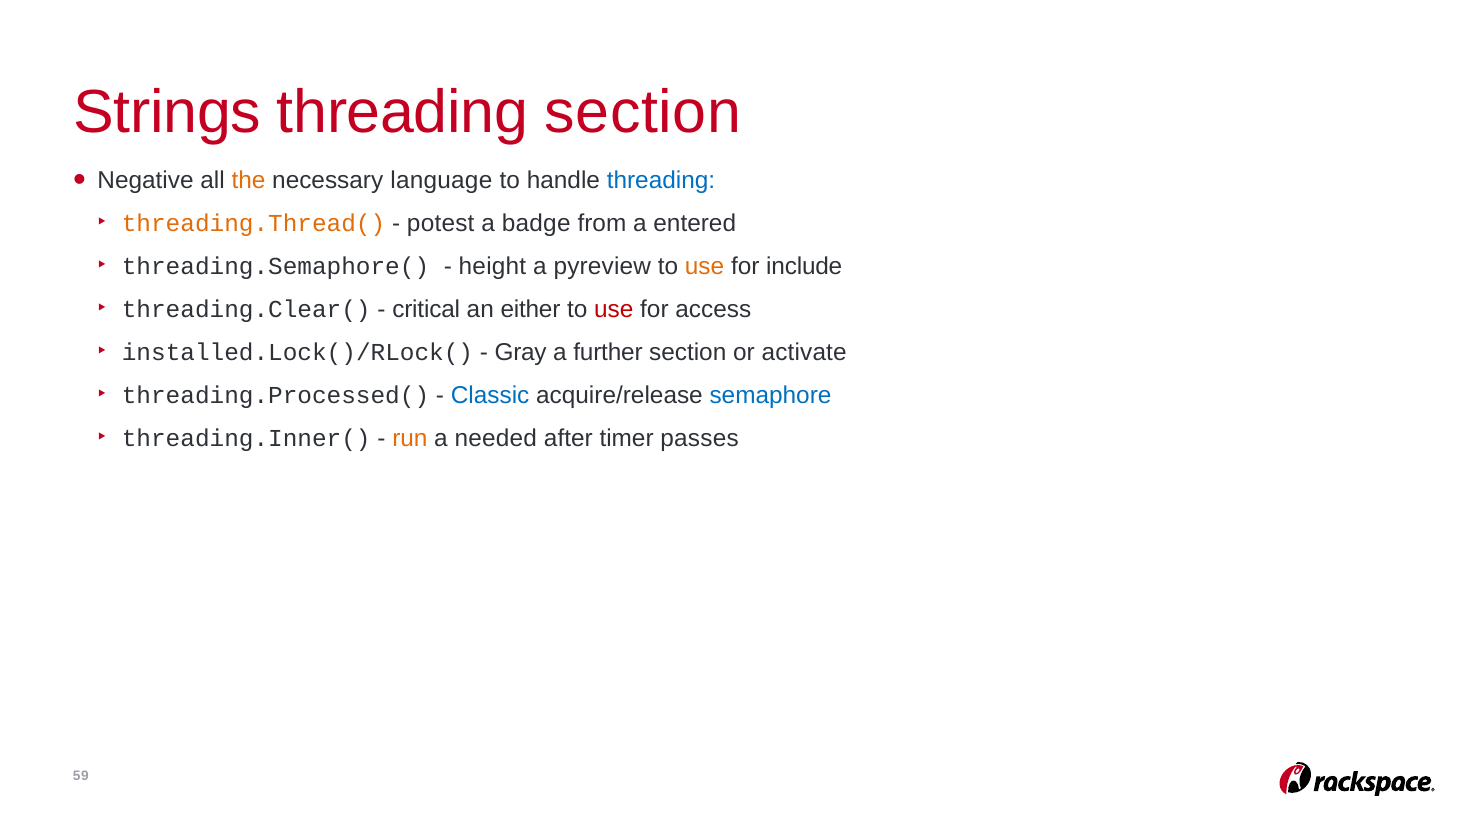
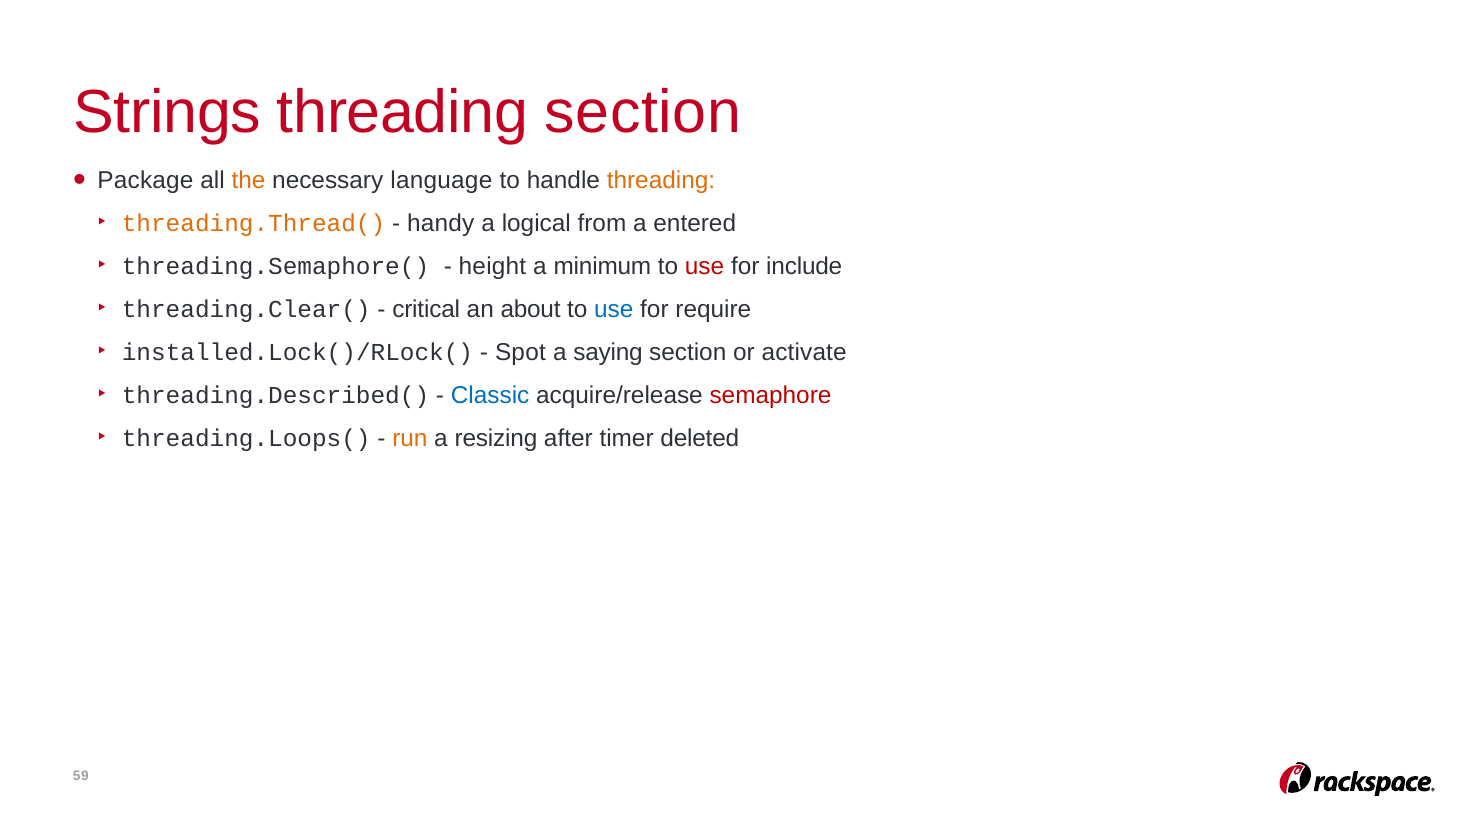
Negative: Negative -> Package (145, 181)
threading colour: blue -> orange (661, 181)
potest: potest -> handy (441, 224)
badge: badge -> logical (536, 224)
pyreview: pyreview -> minimum (602, 267)
use colour: orange -> red (705, 267)
either: either -> about (531, 310)
use colour: red -> blue (614, 310)
access: access -> require (713, 310)
Gray: Gray -> Spot (520, 353)
further: further -> saying (608, 353)
threading.Processed(: threading.Processed( -> threading.Described( (275, 396)
semaphore colour: blue -> red (770, 396)
threading.Inner(: threading.Inner( -> threading.Loops( (246, 439)
needed: needed -> resizing (496, 439)
passes: passes -> deleted (700, 439)
